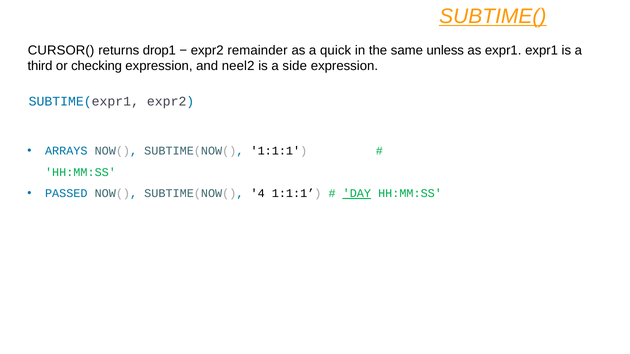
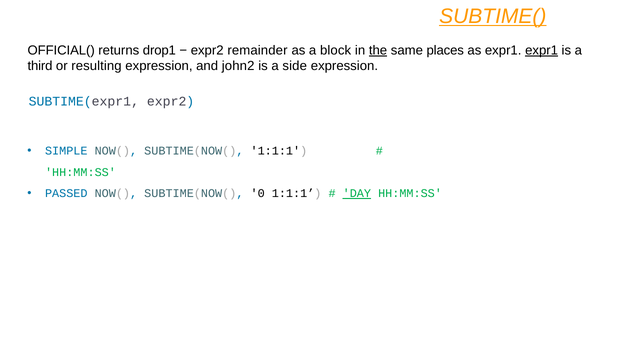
CURSOR(: CURSOR( -> OFFICIAL( (61, 50)
quick: quick -> block (336, 50)
the underline: none -> present (378, 50)
unless: unless -> places (445, 50)
expr1 underline: none -> present (542, 50)
checking: checking -> resulting (96, 66)
neel2: neel2 -> john2 (238, 66)
ARRAYS: ARRAYS -> SIMPLE (66, 151)
4: 4 -> 0 (258, 194)
